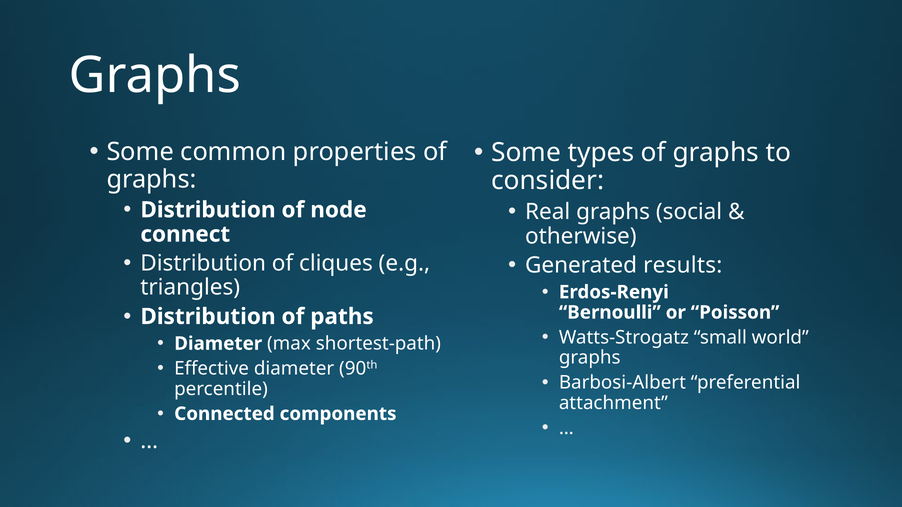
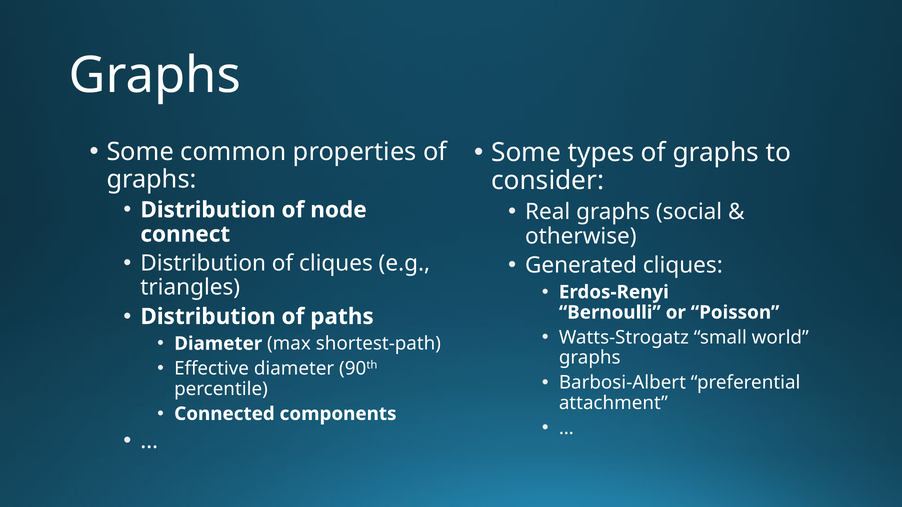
Generated results: results -> cliques (683, 265)
